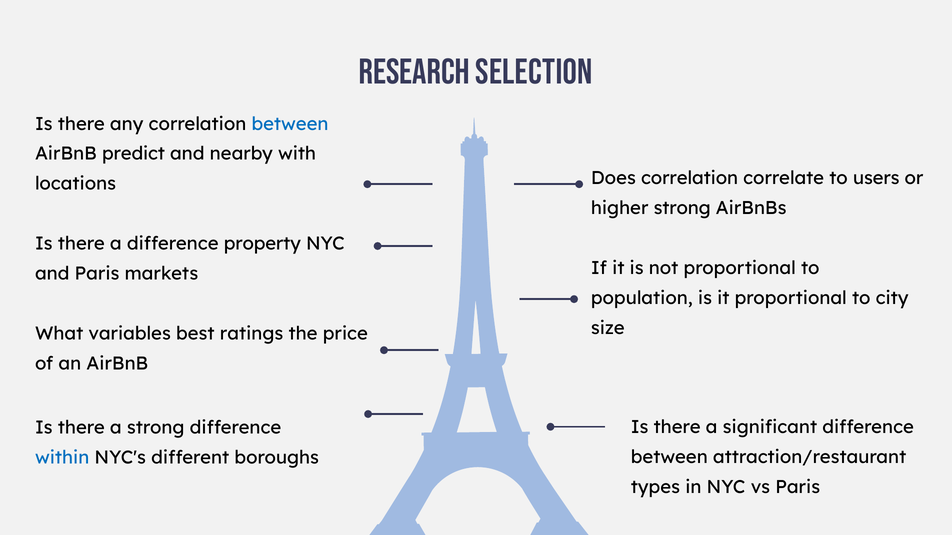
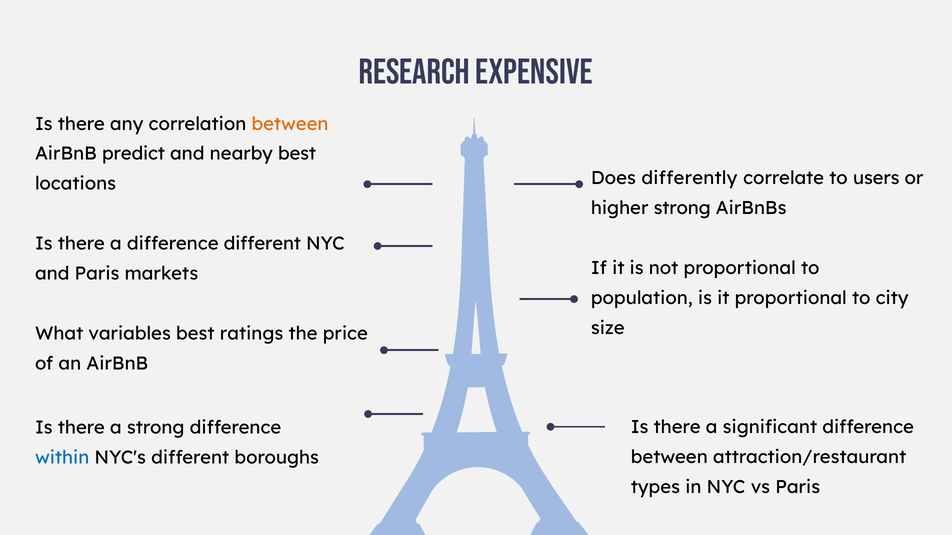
selection: selection -> expensive (534, 72)
between colour: blue -> orange (290, 124)
nearby with: with -> best (297, 154)
Does correlation: correlation -> differently (689, 178)
difference property: property -> different (262, 244)
